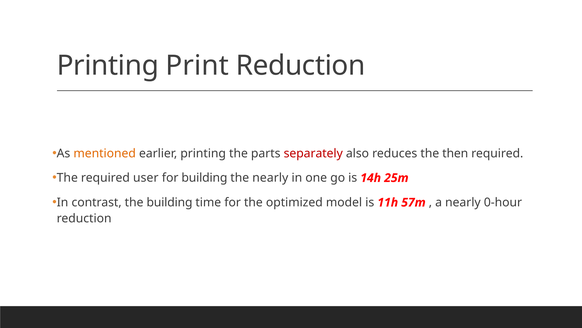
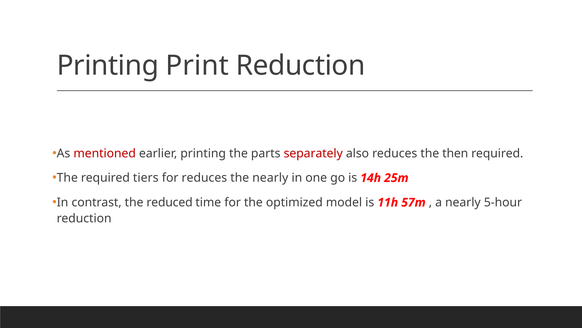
mentioned colour: orange -> red (105, 153)
user: user -> tiers (146, 178)
for building: building -> reduces (204, 178)
the building: building -> reduced (170, 202)
0-hour: 0-hour -> 5-hour (503, 202)
